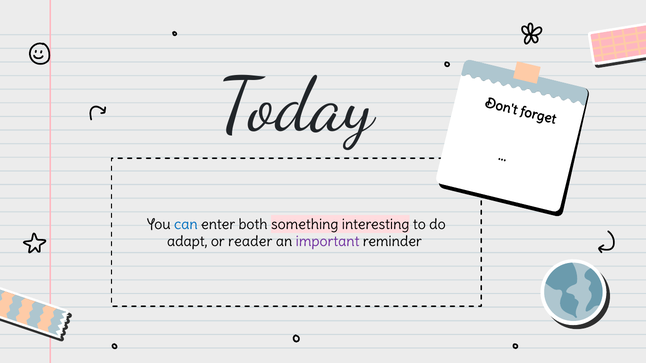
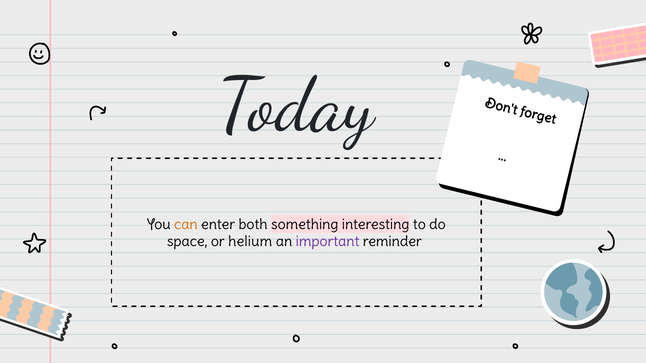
can colour: blue -> orange (186, 225)
adapt: adapt -> space (187, 242)
reader: reader -> helium (250, 242)
